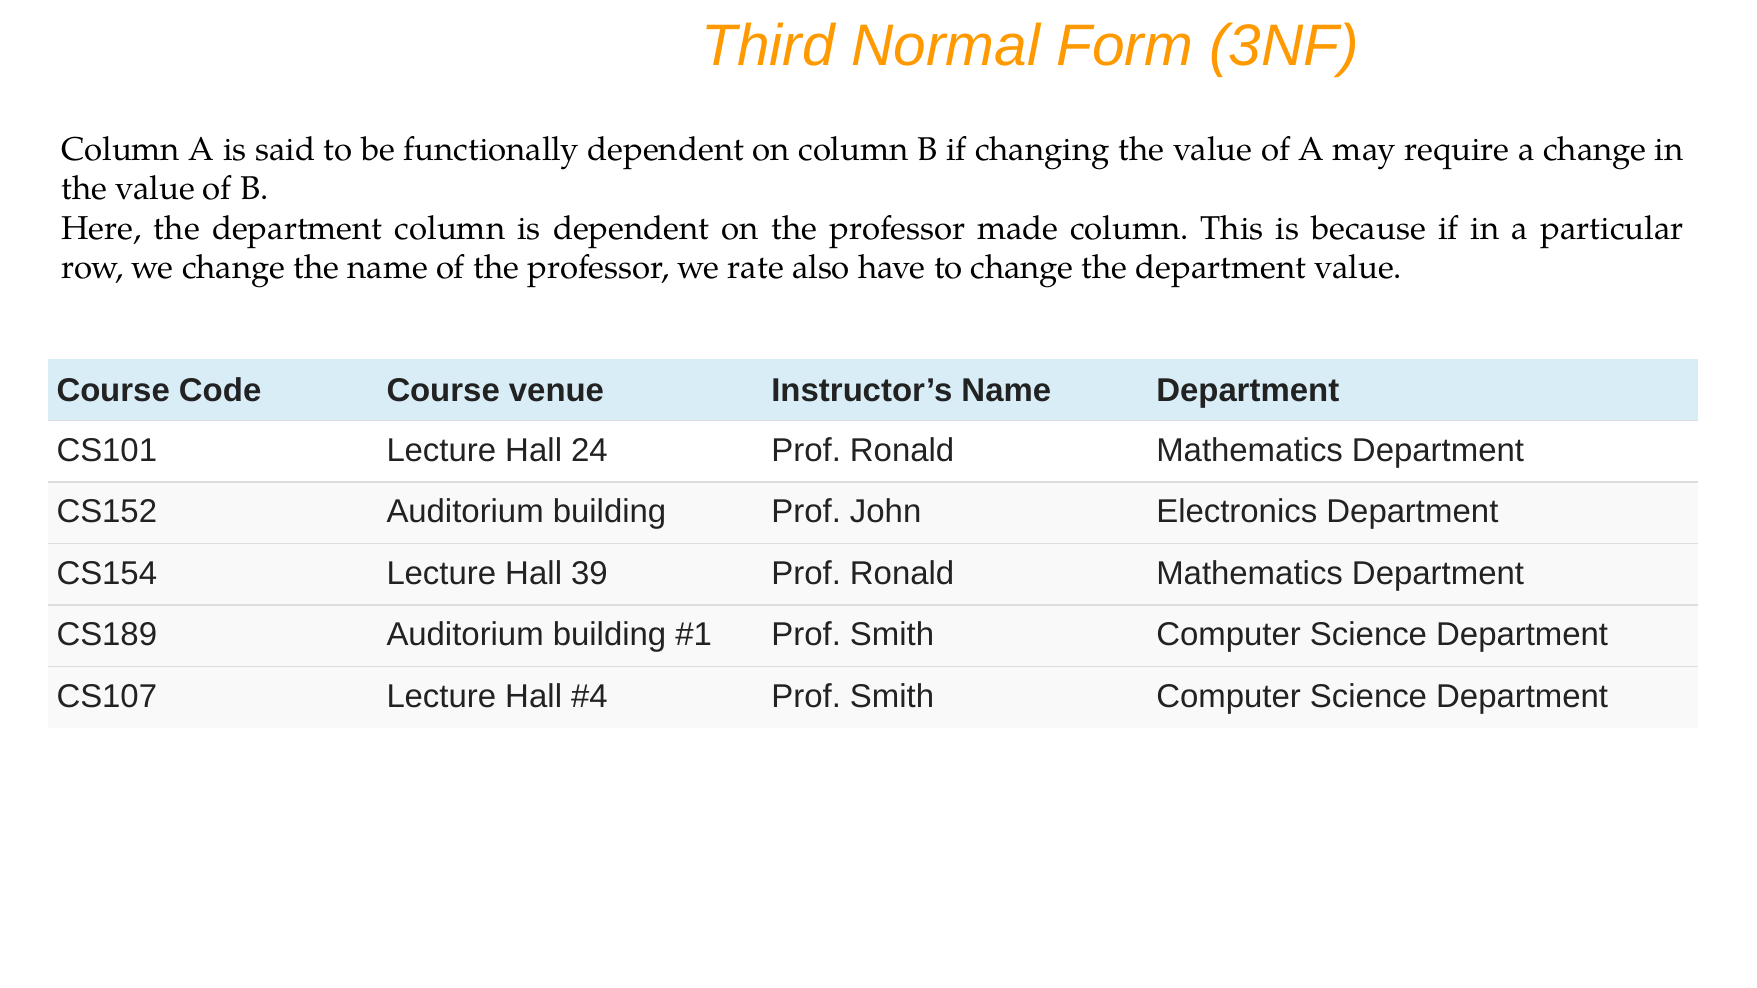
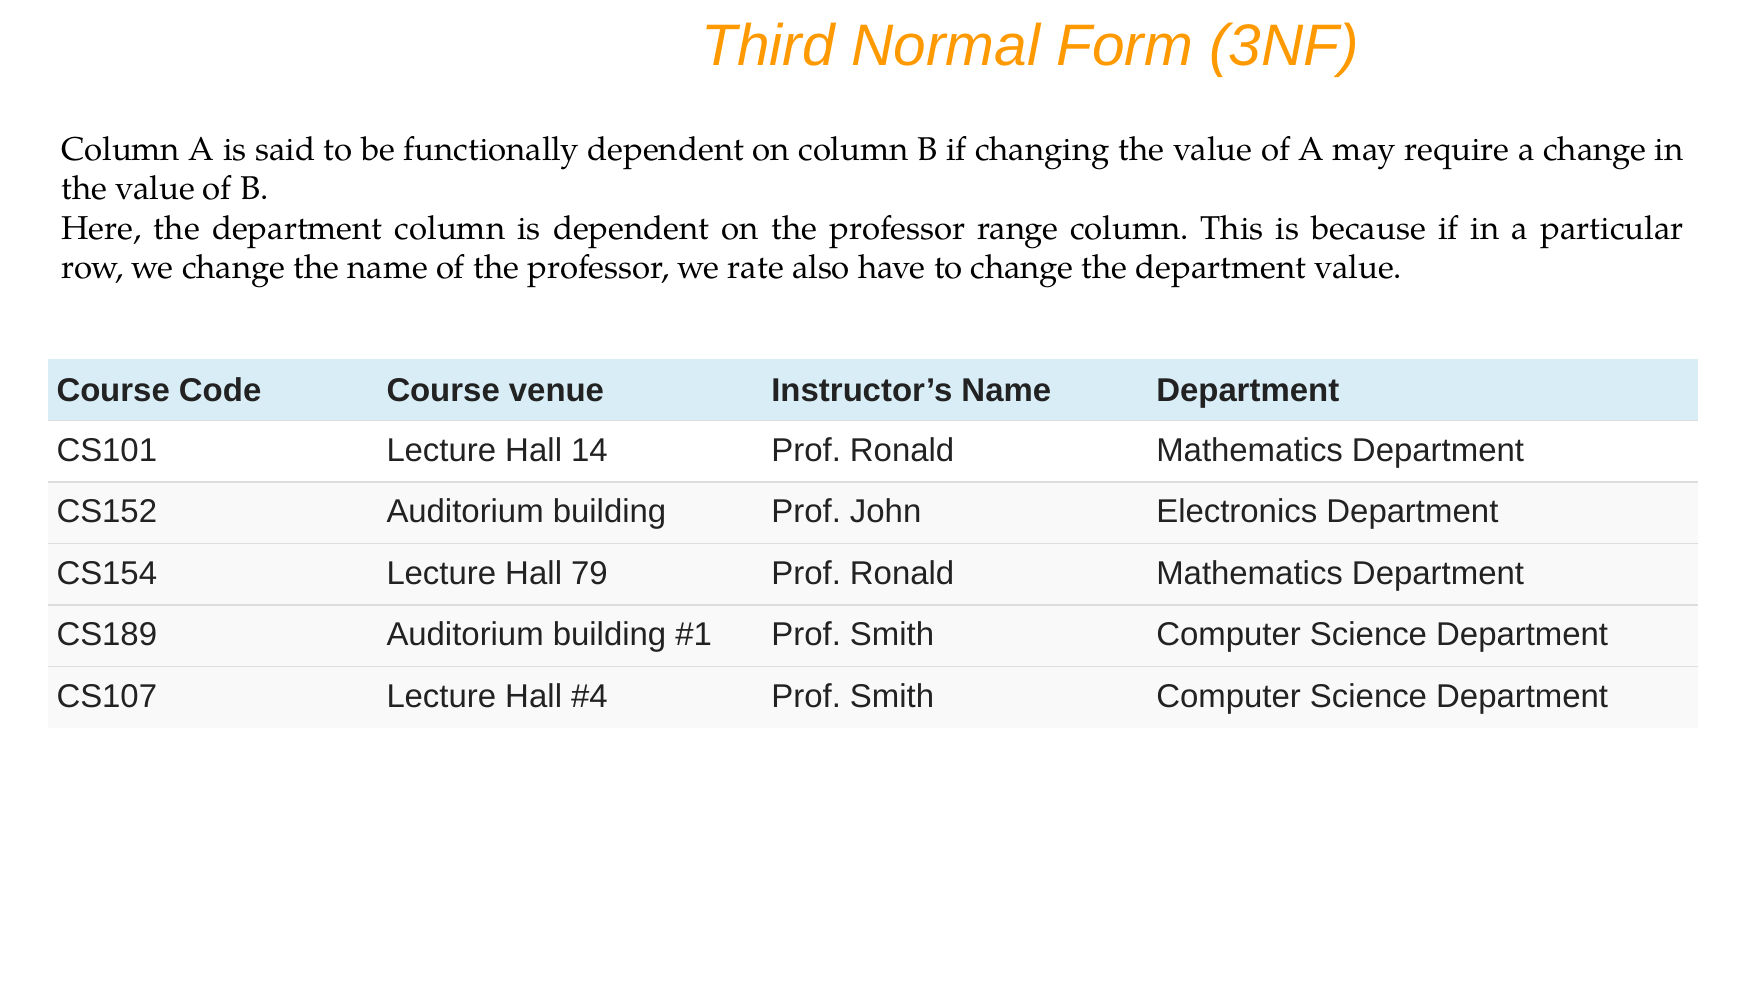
made: made -> range (1018, 228)
24: 24 -> 14 (590, 451)
39: 39 -> 79 (590, 574)
